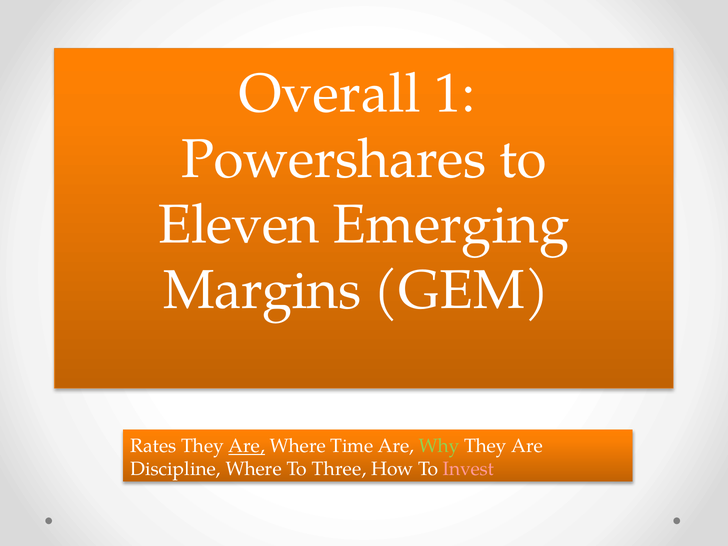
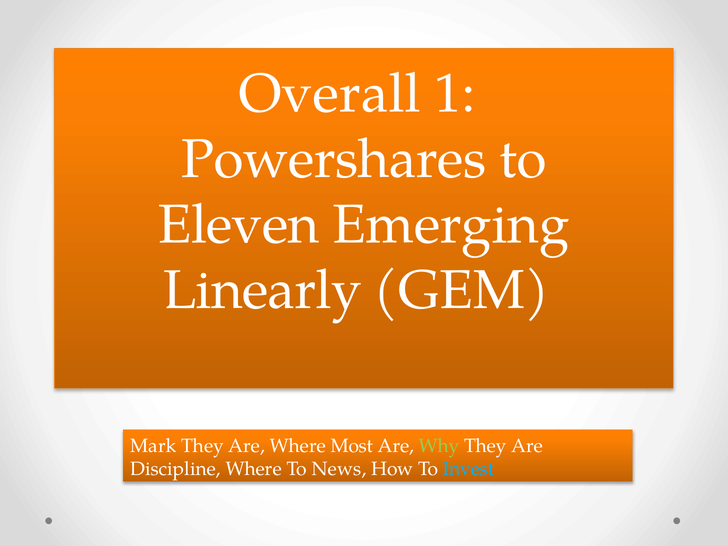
Margins: Margins -> Linearly (262, 290)
Rates: Rates -> Mark (153, 446)
Are underline: present -> none (247, 446)
Time: Time -> Most (352, 446)
Three: Three -> News (339, 469)
Invest colour: pink -> light blue (468, 469)
